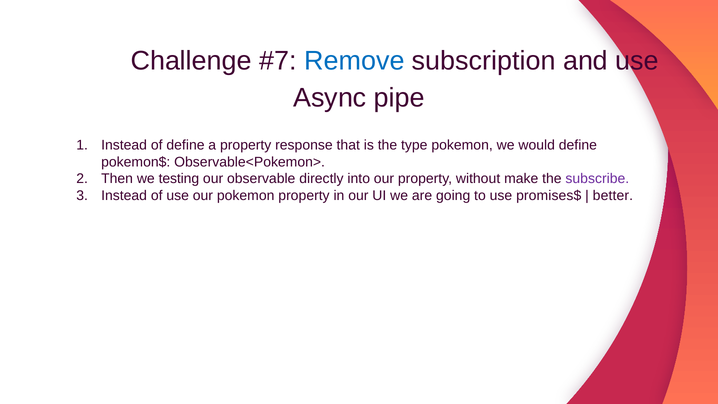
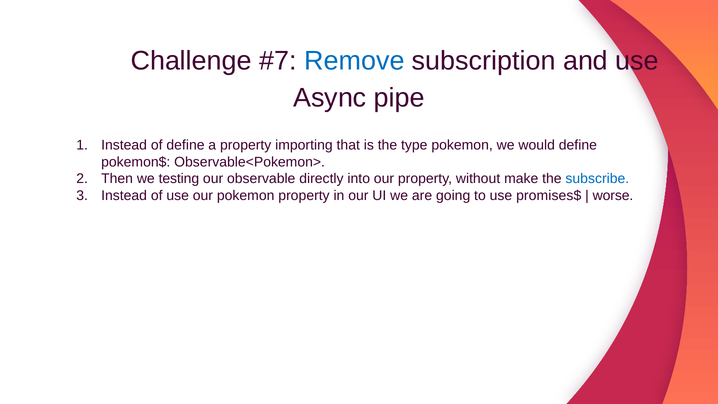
response: response -> importing (304, 145)
subscribe colour: purple -> blue (597, 179)
better: better -> worse (613, 195)
